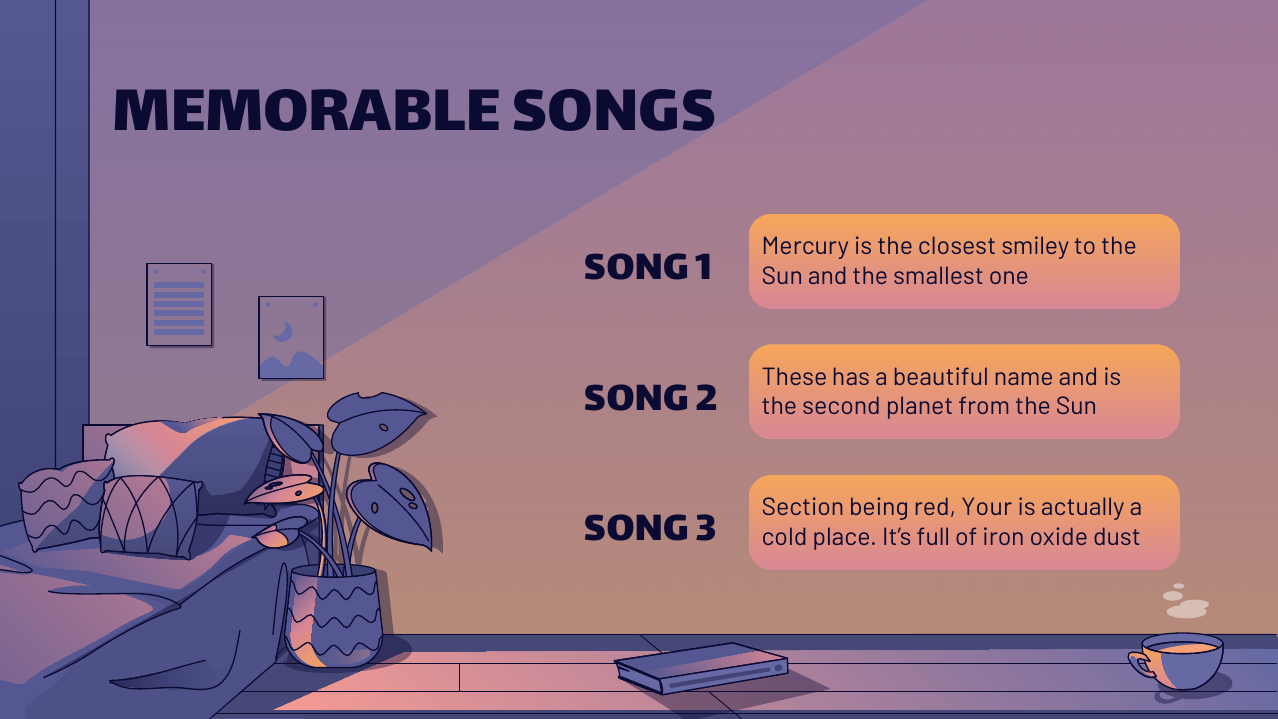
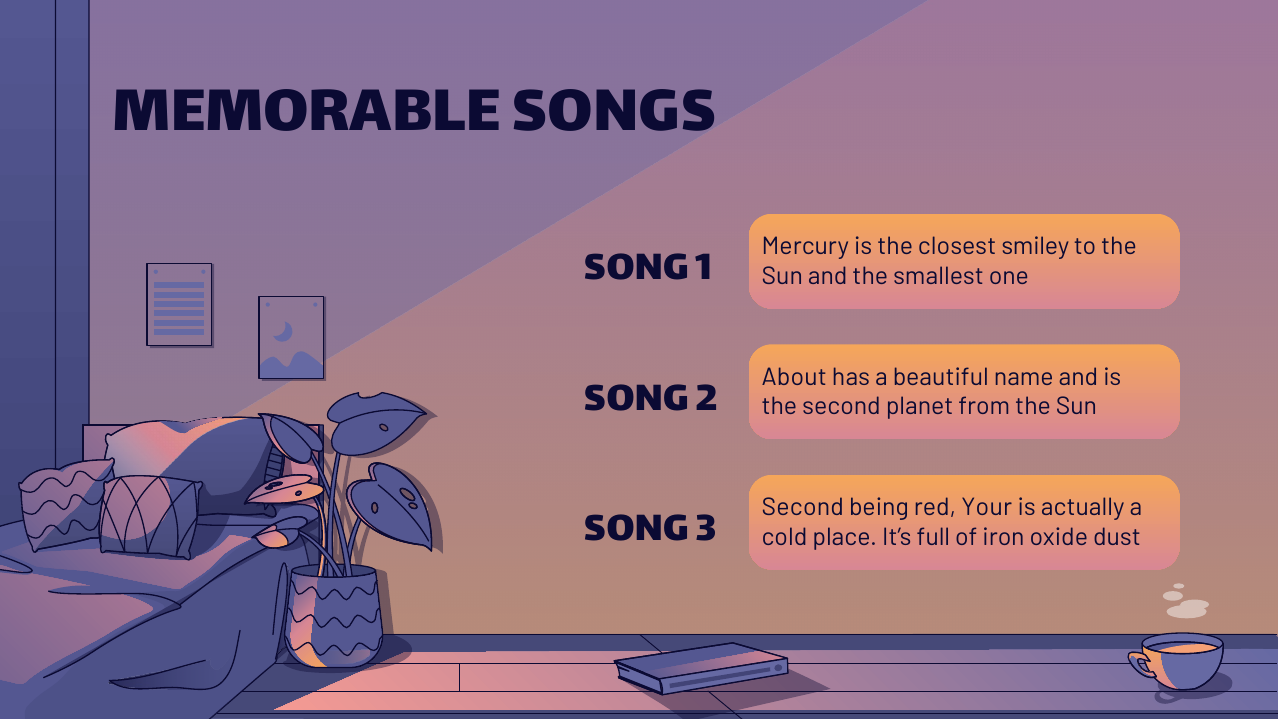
These: These -> About (794, 377)
Section: Section -> Second (803, 507)
